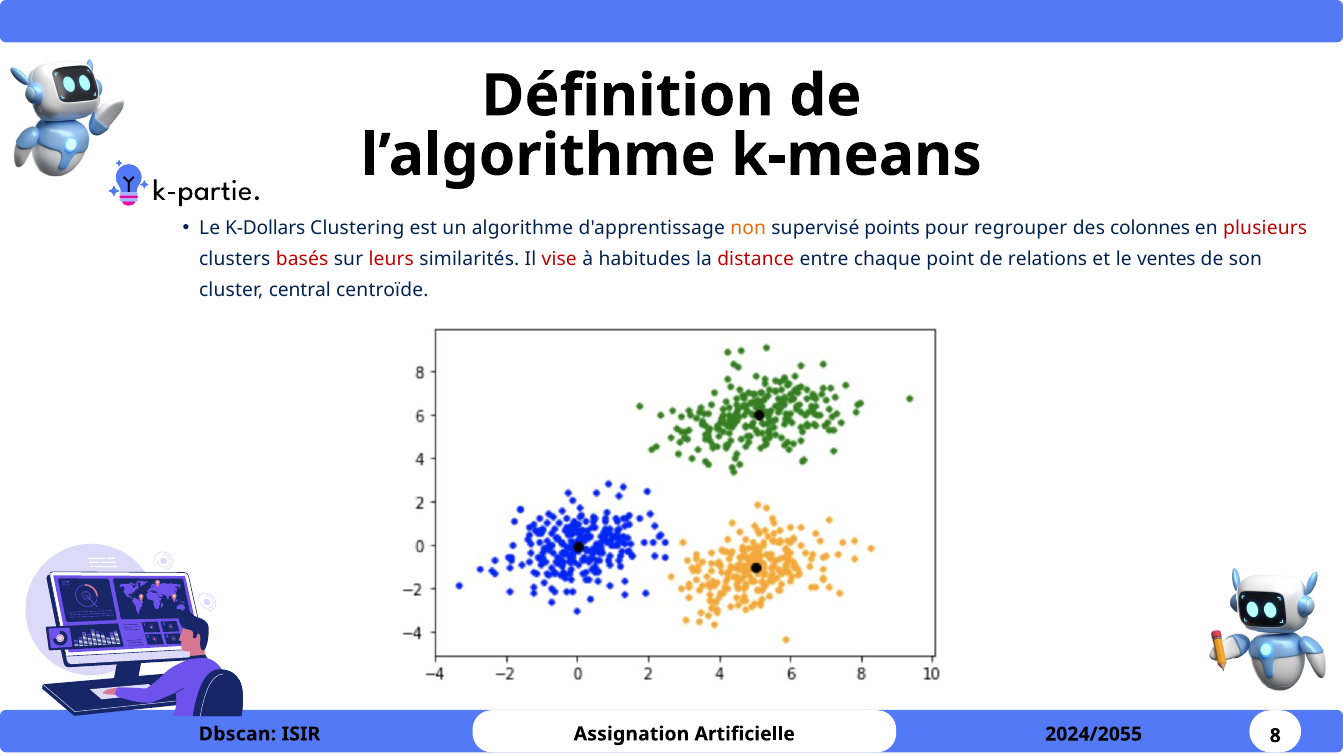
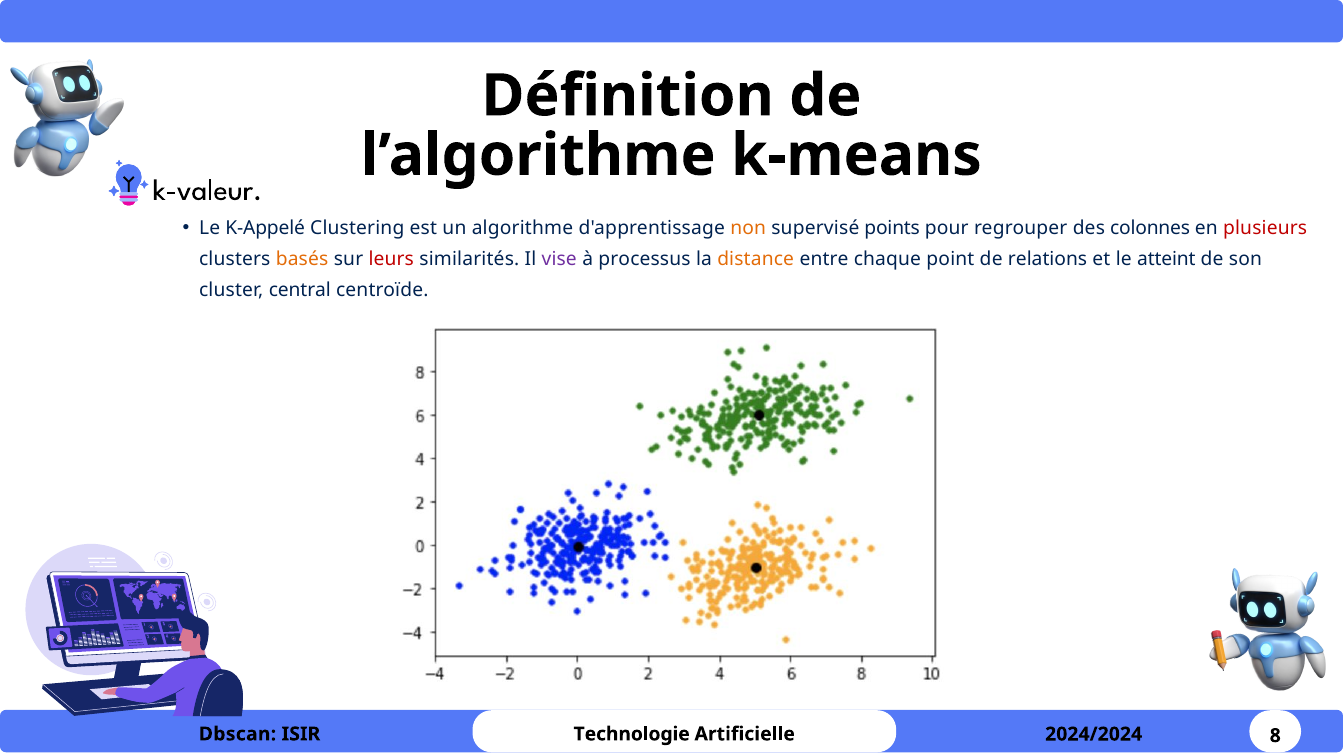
k-partie: k-partie -> k-valeur (207, 190)
K-Dollars: K-Dollars -> K-Appelé (265, 228)
basés colour: red -> orange (302, 259)
vise colour: red -> purple (559, 259)
habitudes: habitudes -> processus (644, 259)
distance colour: red -> orange (756, 259)
ventes: ventes -> atteint (1166, 259)
Assignation: Assignation -> Technologie (632, 733)
2024/2055: 2024/2055 -> 2024/2024 (1094, 734)
